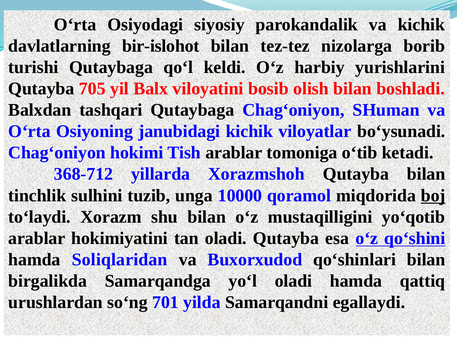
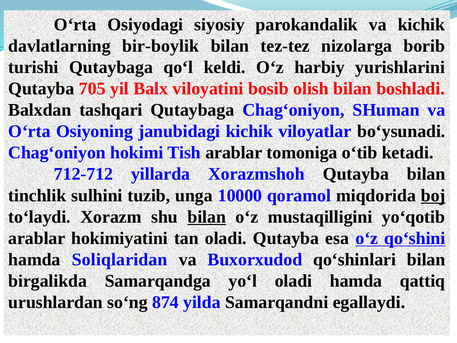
bir-islohot: bir-islohot -> bir-boylik (161, 46)
368-712: 368-712 -> 712-712 (84, 174)
bilan underline: none -> present (207, 217)
701: 701 -> 874 (166, 302)
